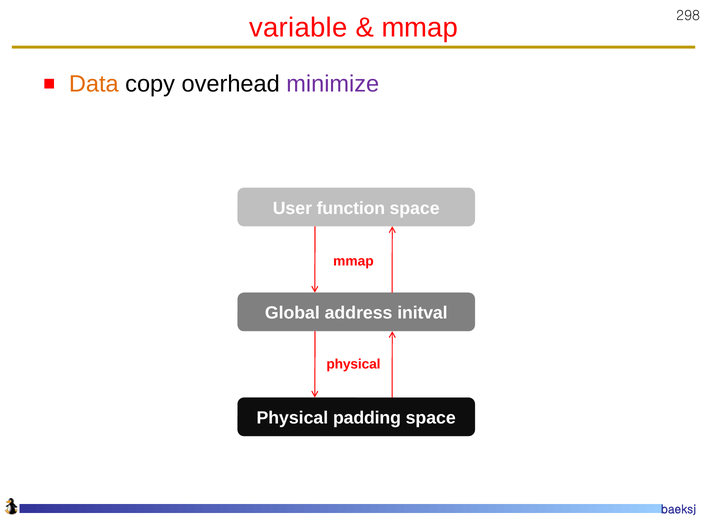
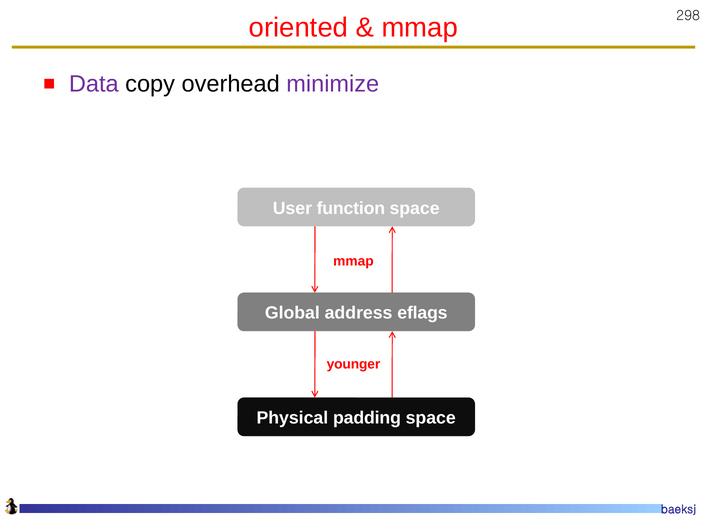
variable: variable -> oriented (299, 28)
Data colour: orange -> purple (94, 84)
initval: initval -> eflags (422, 313)
physical: physical -> younger (353, 364)
